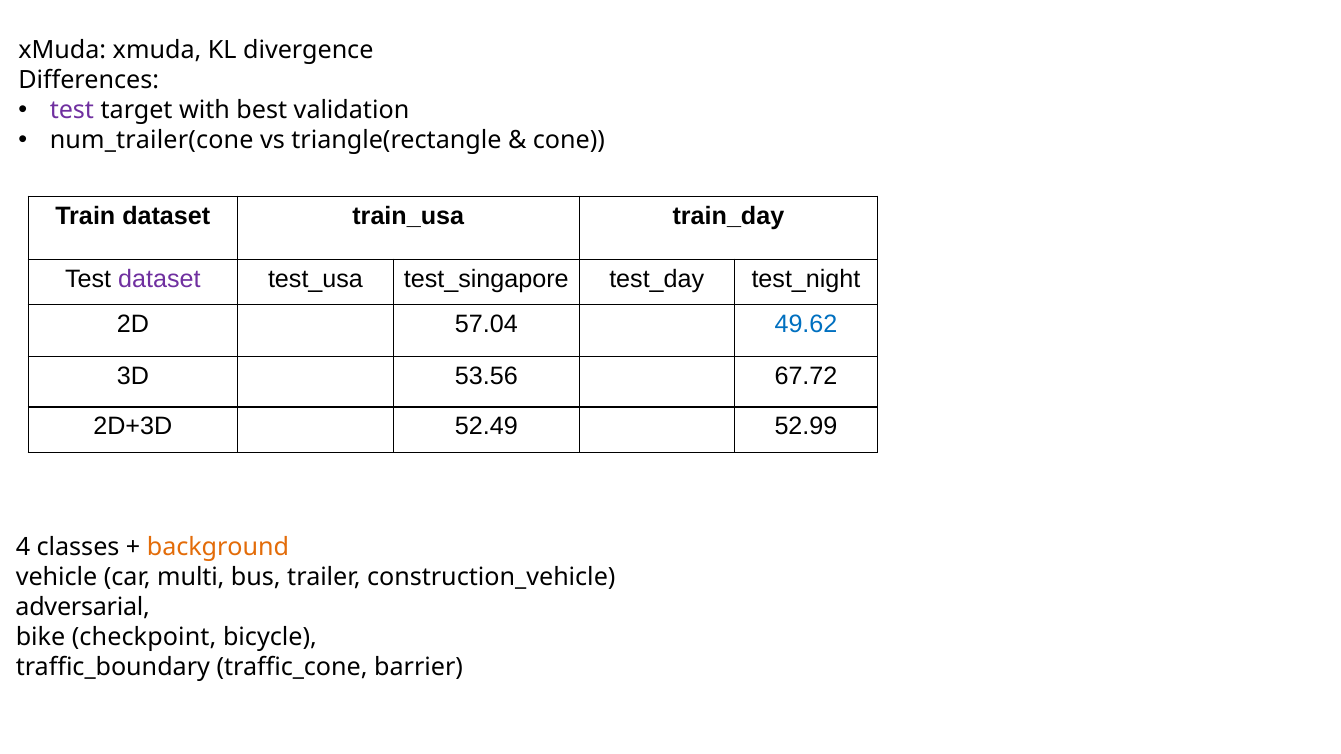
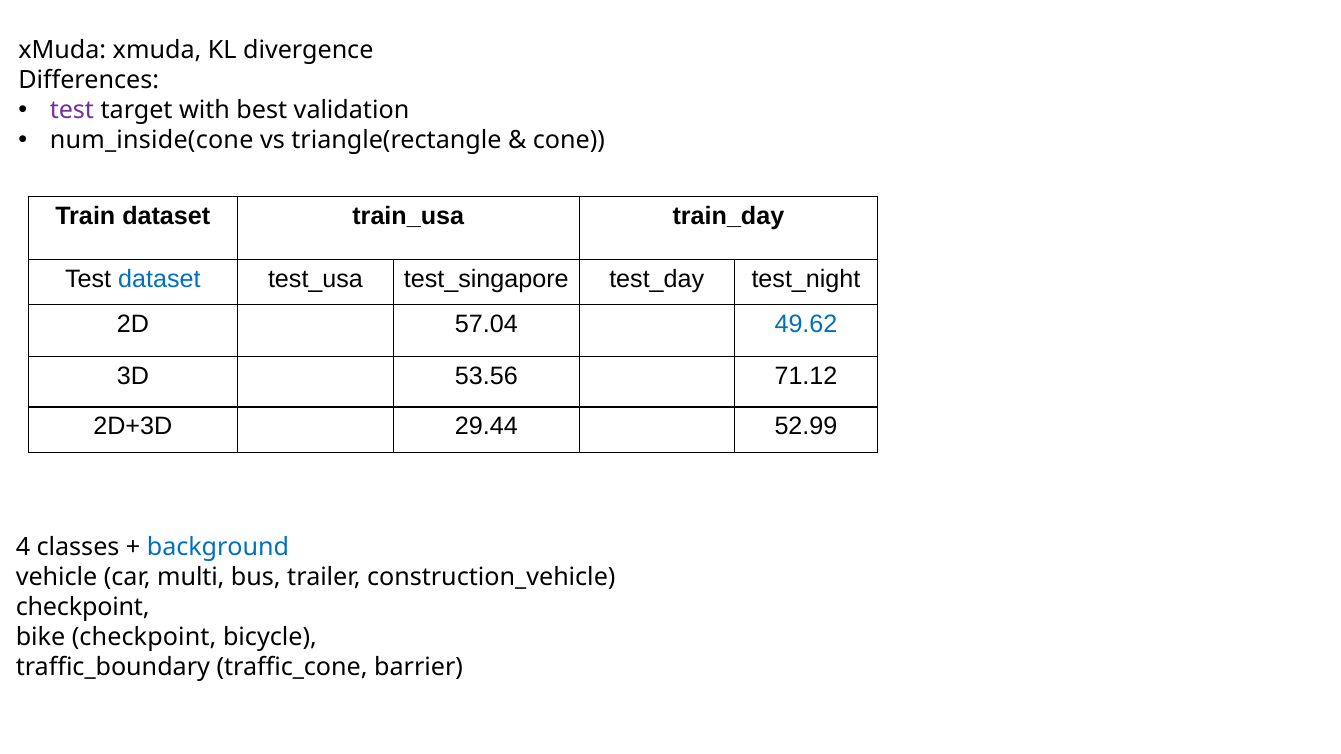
num_trailer(cone: num_trailer(cone -> num_inside(cone (152, 140)
dataset colour: purple -> blue (159, 279)
67.72: 67.72 -> 71.12 (806, 376)
52.49: 52.49 -> 29.44 (486, 427)
background colour: orange -> blue (218, 547)
adversarial: adversarial -> checkpoint (83, 607)
